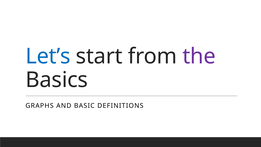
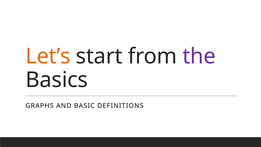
Let’s colour: blue -> orange (48, 56)
